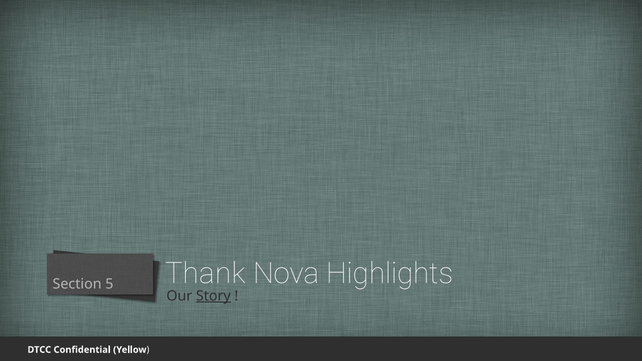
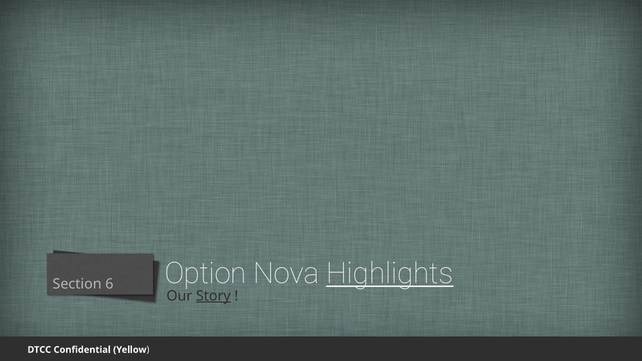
Thank: Thank -> Option (206, 274)
Highlights underline: none -> present (390, 274)
5: 5 -> 6 (109, 284)
